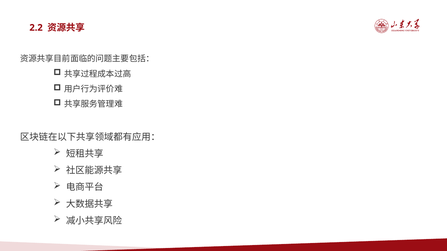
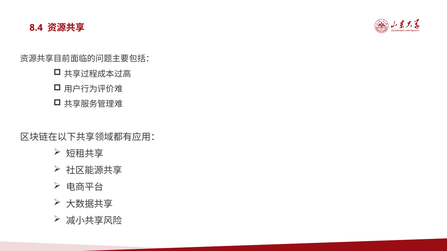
2.2: 2.2 -> 8.4 (36, 28)
